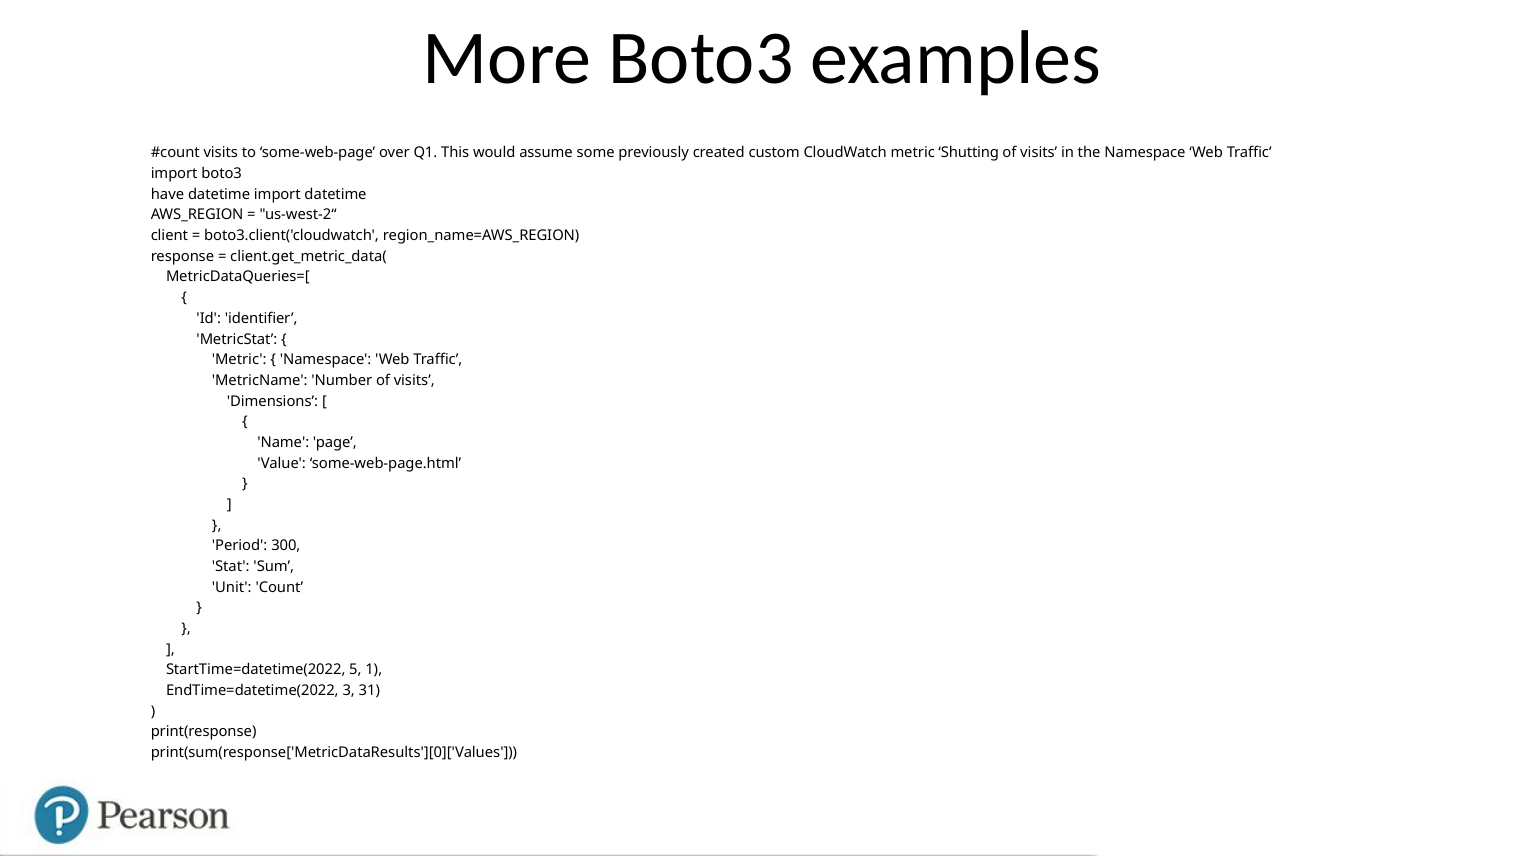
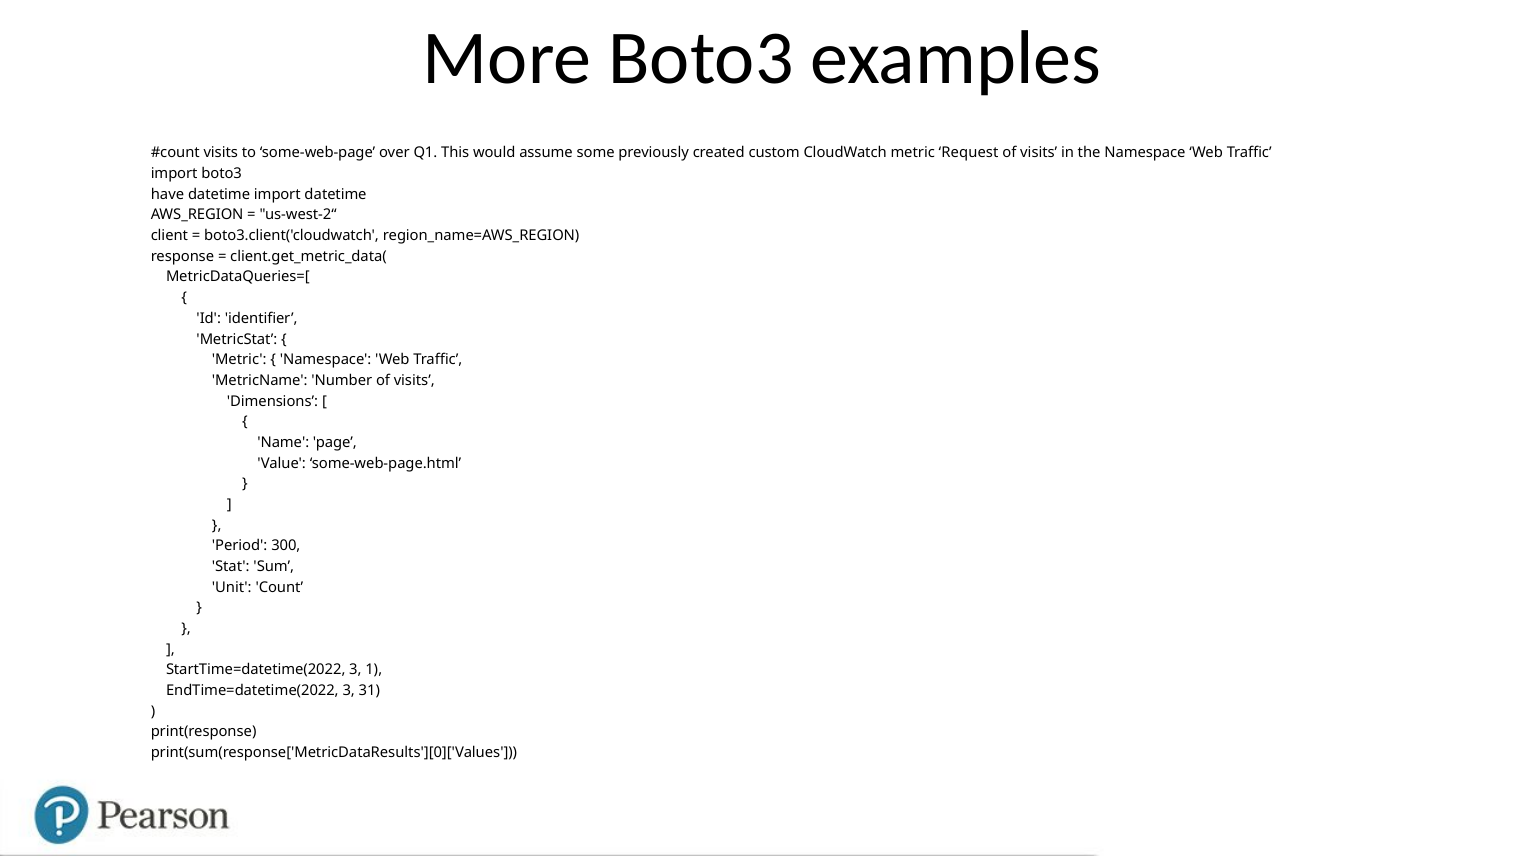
Shutting: Shutting -> Request (969, 153)
StartTime=datetime(2022 5: 5 -> 3 (355, 670)
